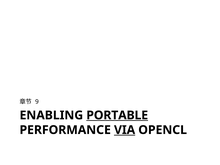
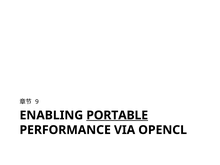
VIA underline: present -> none (125, 130)
